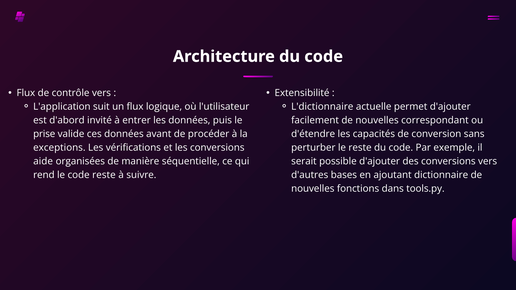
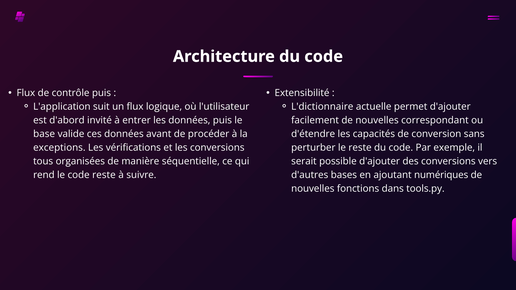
contrôle vers: vers -> puis (101, 93)
prise: prise -> base (44, 134)
aide: aide -> tous (43, 161)
dictionnaire: dictionnaire -> numériques (441, 175)
